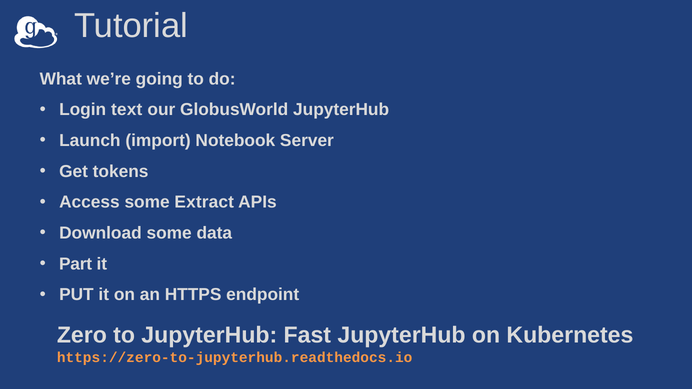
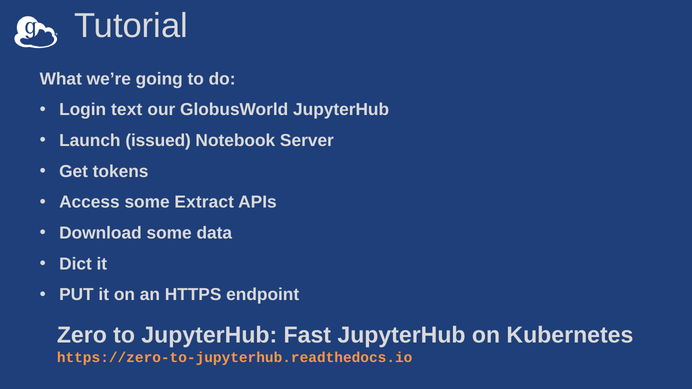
import: import -> issued (158, 141)
Part: Part -> Dict (75, 264)
